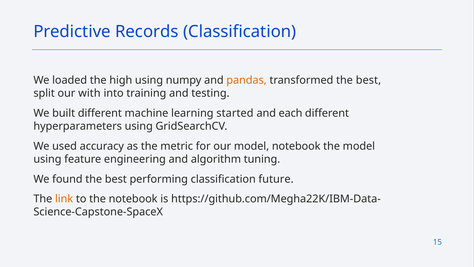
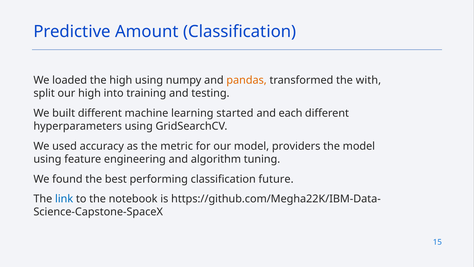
Records: Records -> Amount (147, 32)
transformed the best: best -> with (368, 80)
our with: with -> high (89, 93)
model notebook: notebook -> providers (296, 146)
link colour: orange -> blue (64, 199)
